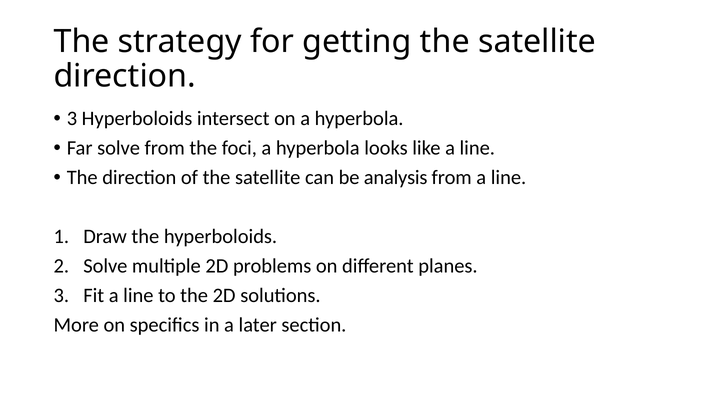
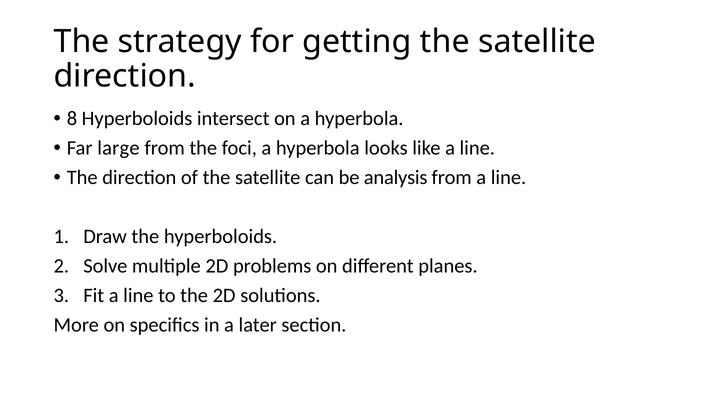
3: 3 -> 8 (72, 119)
Far solve: solve -> large (118, 148)
